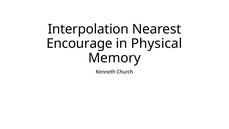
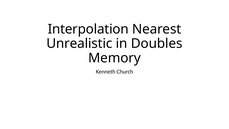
Encourage: Encourage -> Unrealistic (79, 43)
Physical: Physical -> Doubles (157, 43)
